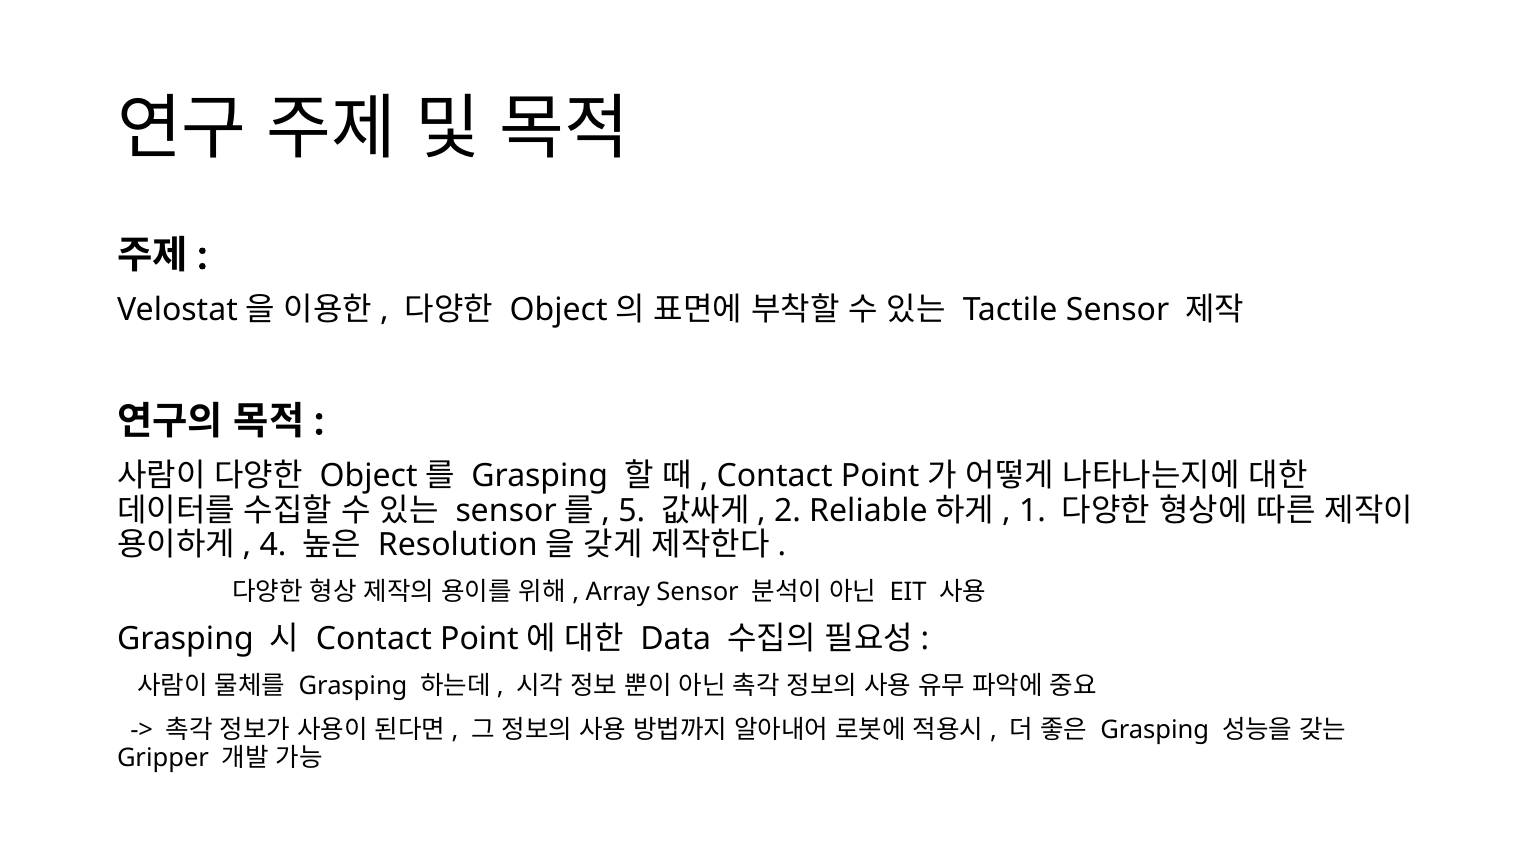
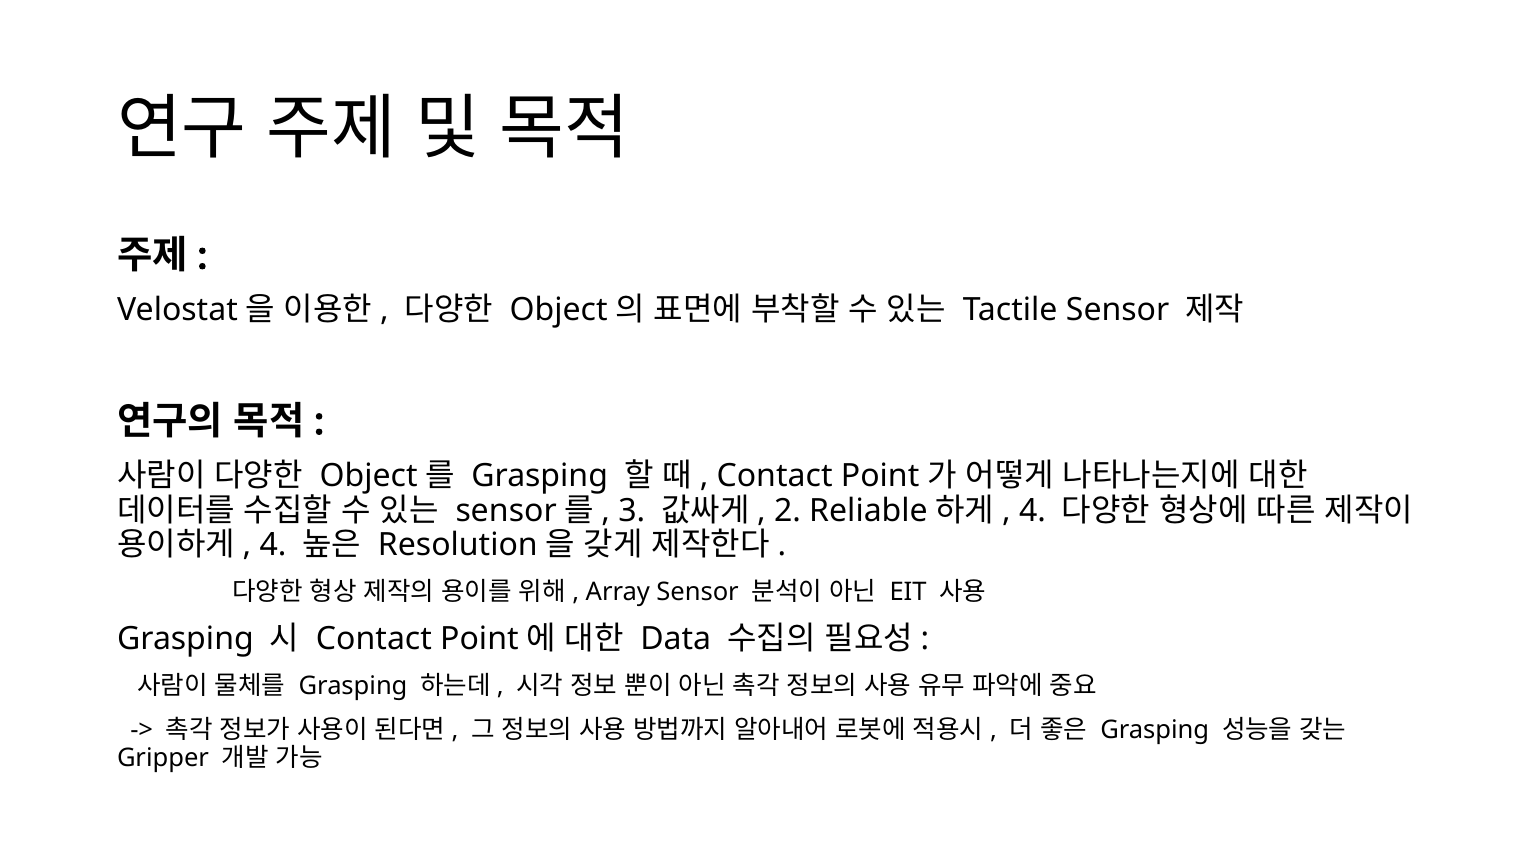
5: 5 -> 3 (632, 511)
1: 1 -> 4 (1032, 511)
